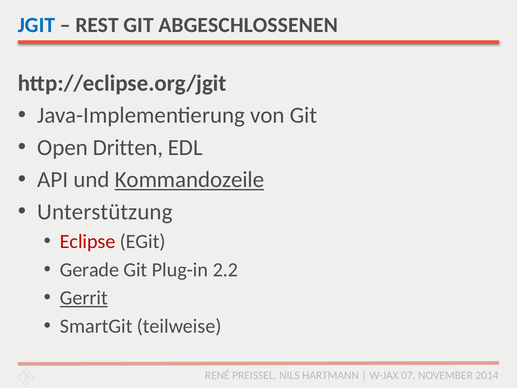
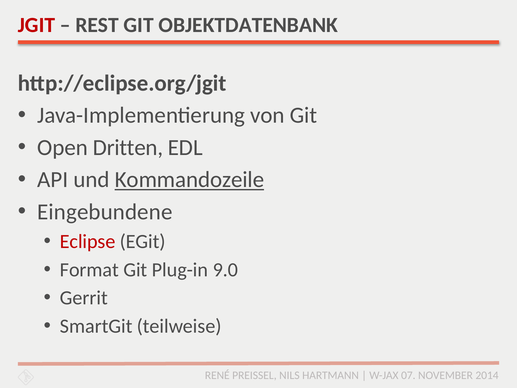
JGIT colour: blue -> red (36, 25)
ABGESCHLOSSENEN: ABGESCHLOSSENEN -> OBJEKTDATENBANK (248, 25)
Unterstützung: Unterstützung -> Eingebundene (105, 212)
Gerade: Gerade -> Format (89, 270)
2.2: 2.2 -> 9.0 (225, 270)
Gerrit underline: present -> none (84, 298)
